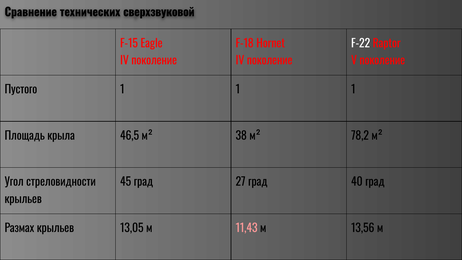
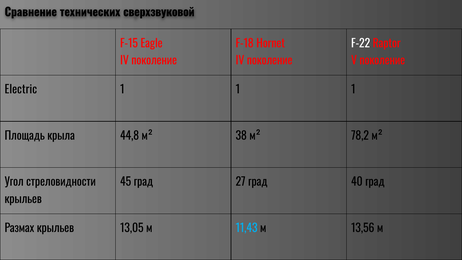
Пустого: Пустого -> Electric (21, 90)
46,5: 46,5 -> 44,8 (130, 136)
11,43 colour: pink -> light blue (247, 228)
